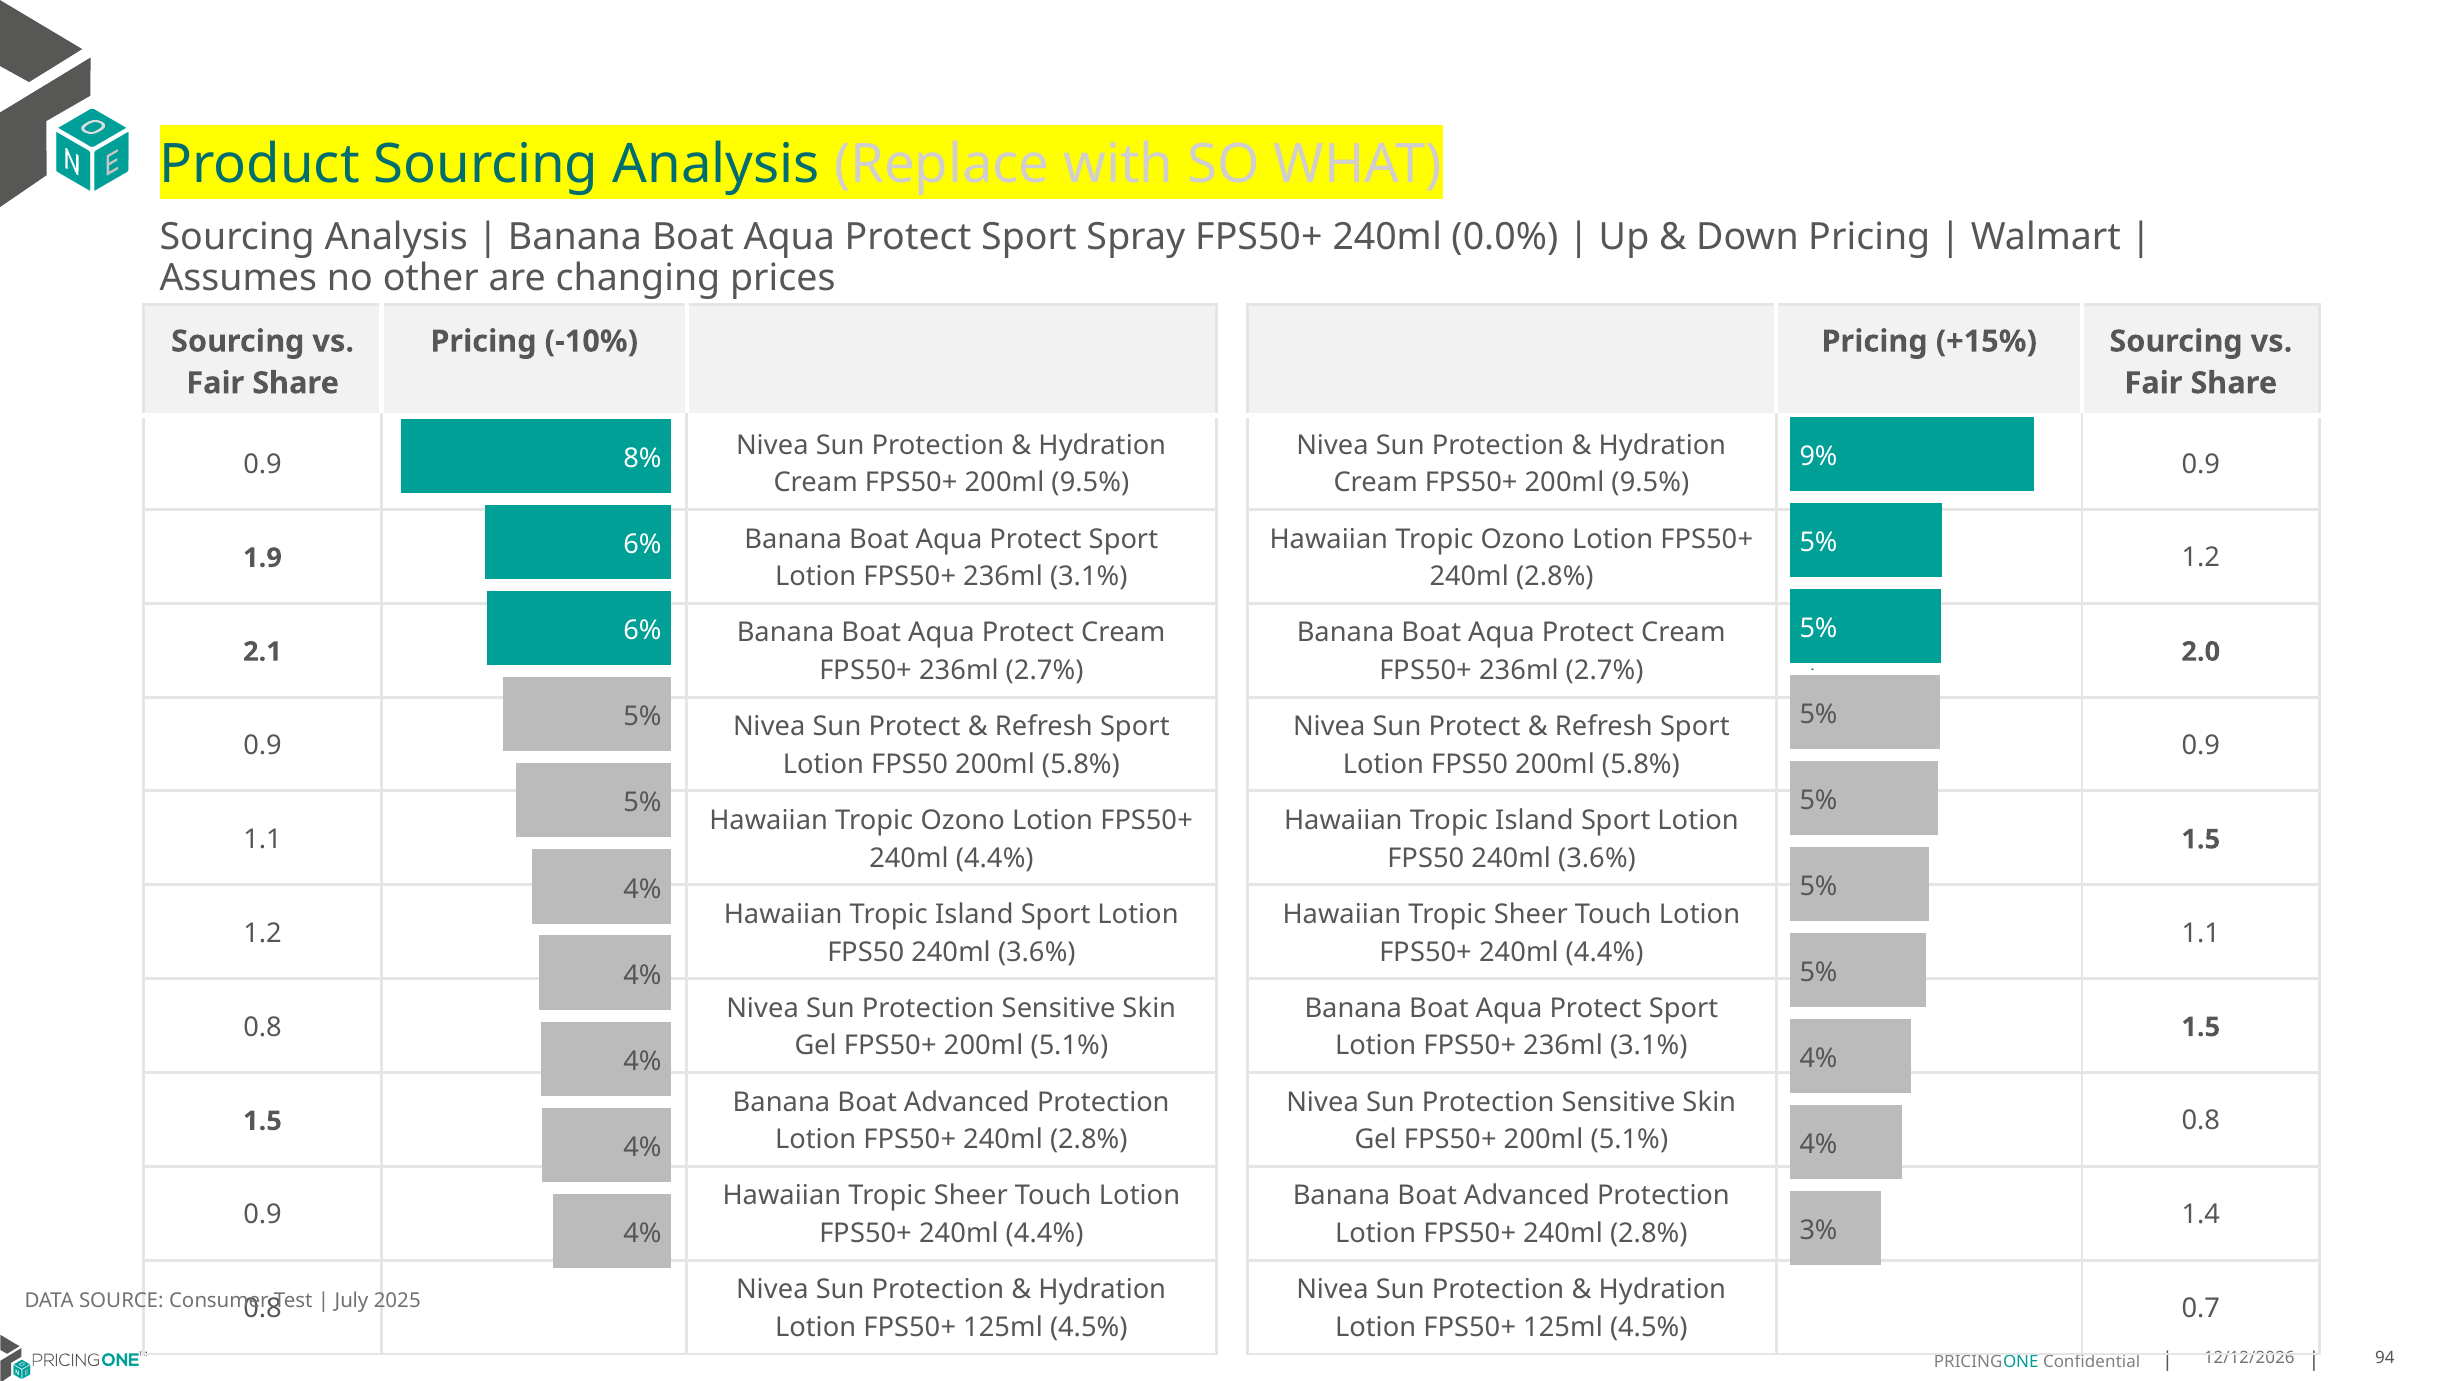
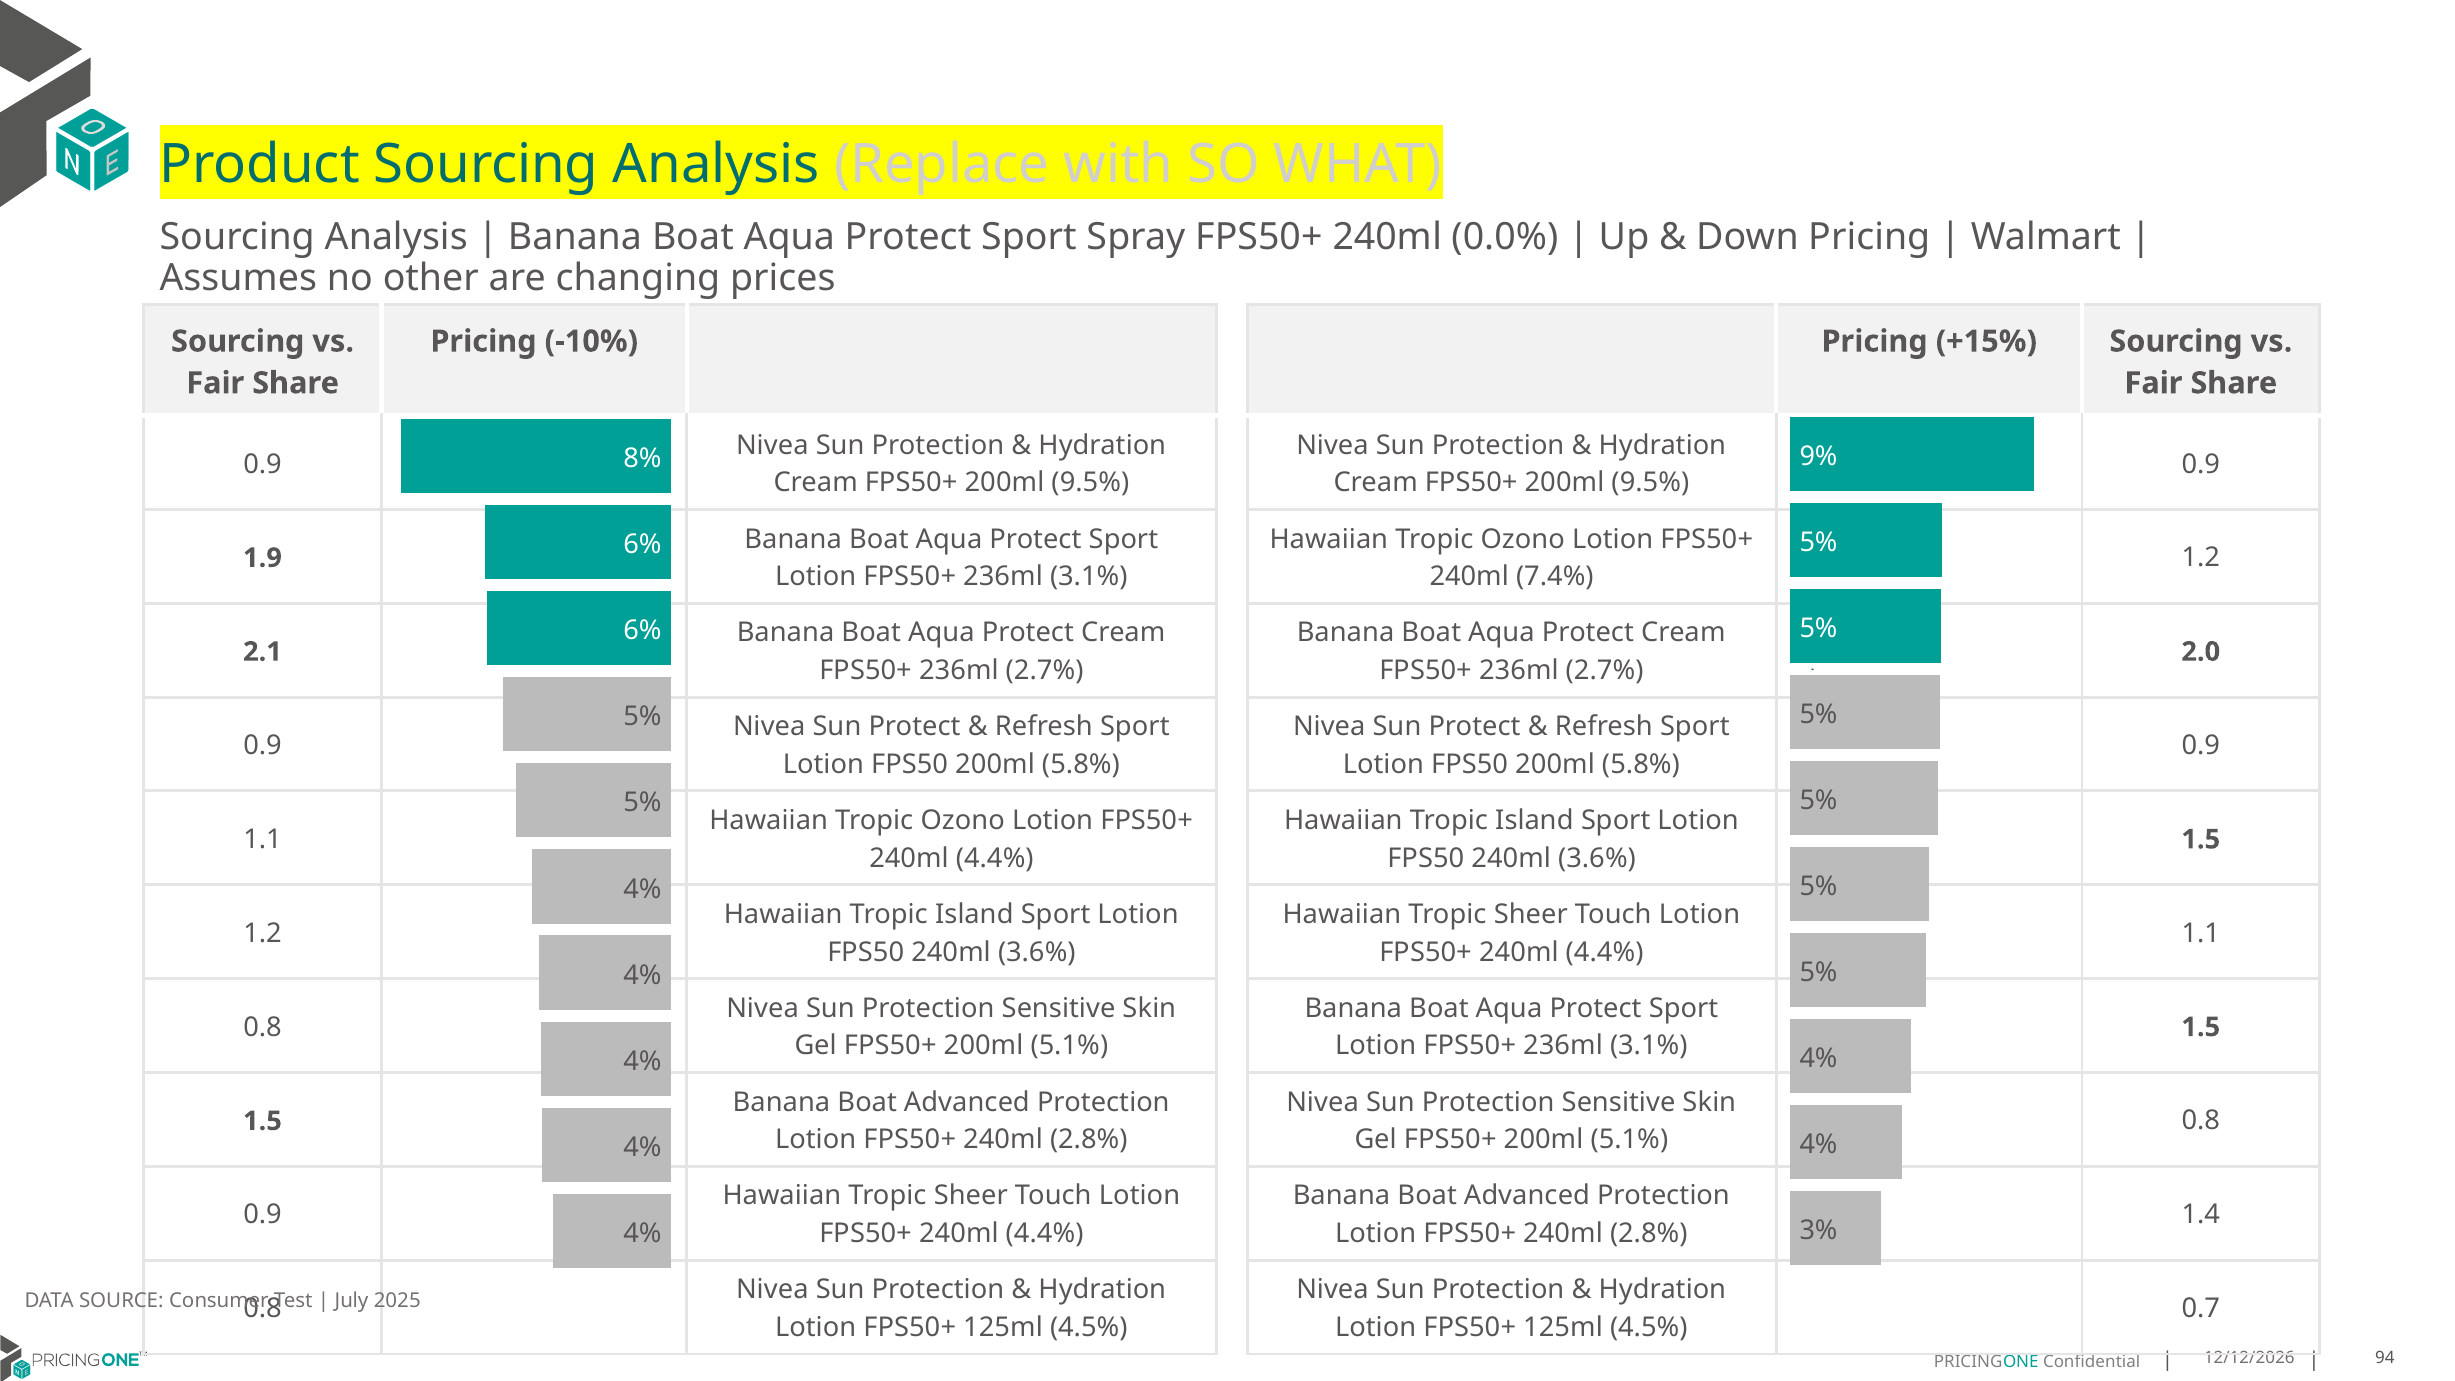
2.8%: 2.8% -> 7.4% (1555, 577)
